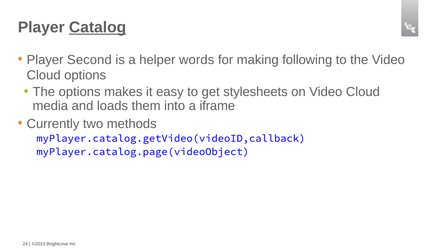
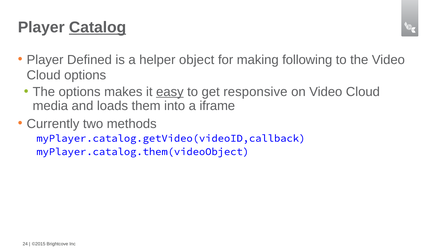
Second: Second -> Defined (89, 60)
words: words -> object (197, 60)
easy underline: none -> present (170, 92)
stylesheets: stylesheets -> responsive (255, 92)
myPlayer.catalog.page(videoObject: myPlayer.catalog.page(videoObject -> myPlayer.catalog.them(videoObject (143, 151)
